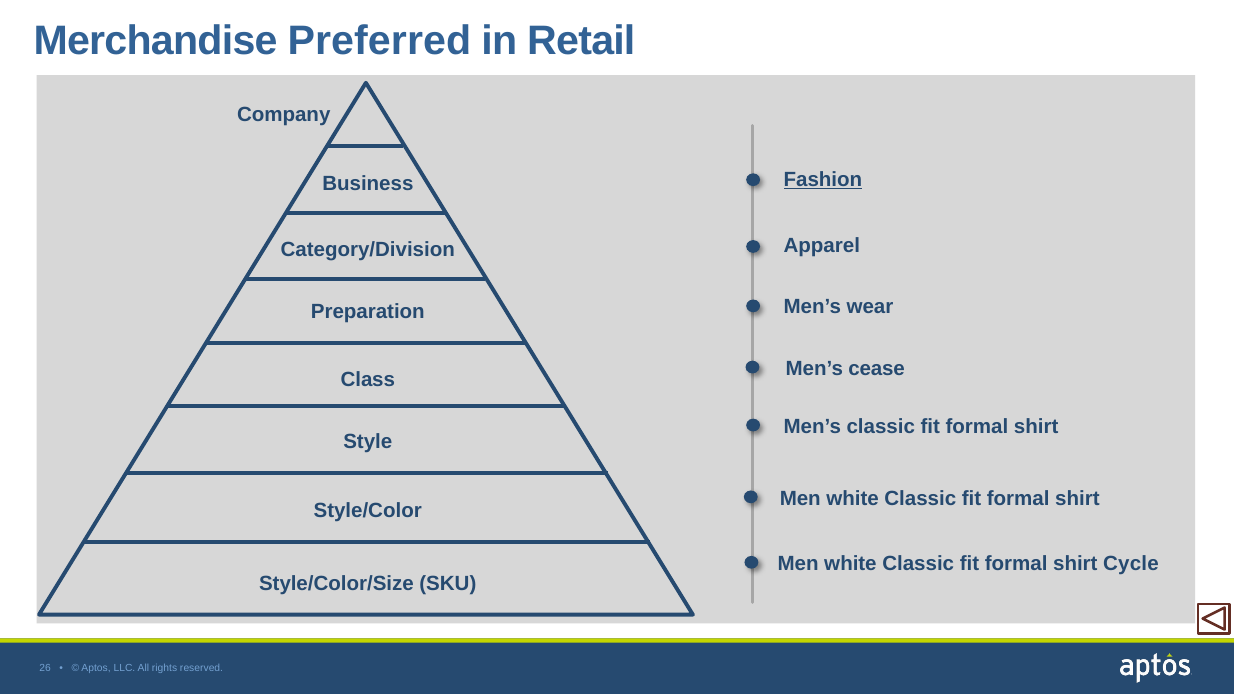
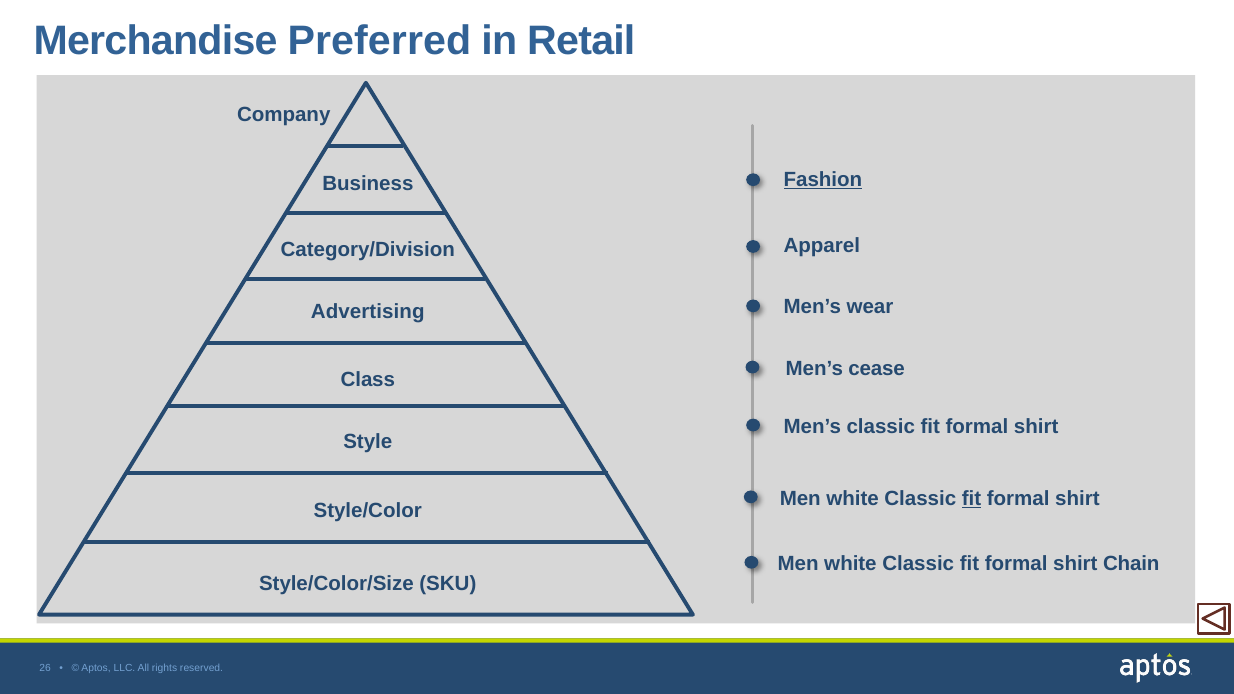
Preparation: Preparation -> Advertising (368, 312)
fit underline: none -> present (972, 499)
Cycle: Cycle -> Chain (1131, 563)
